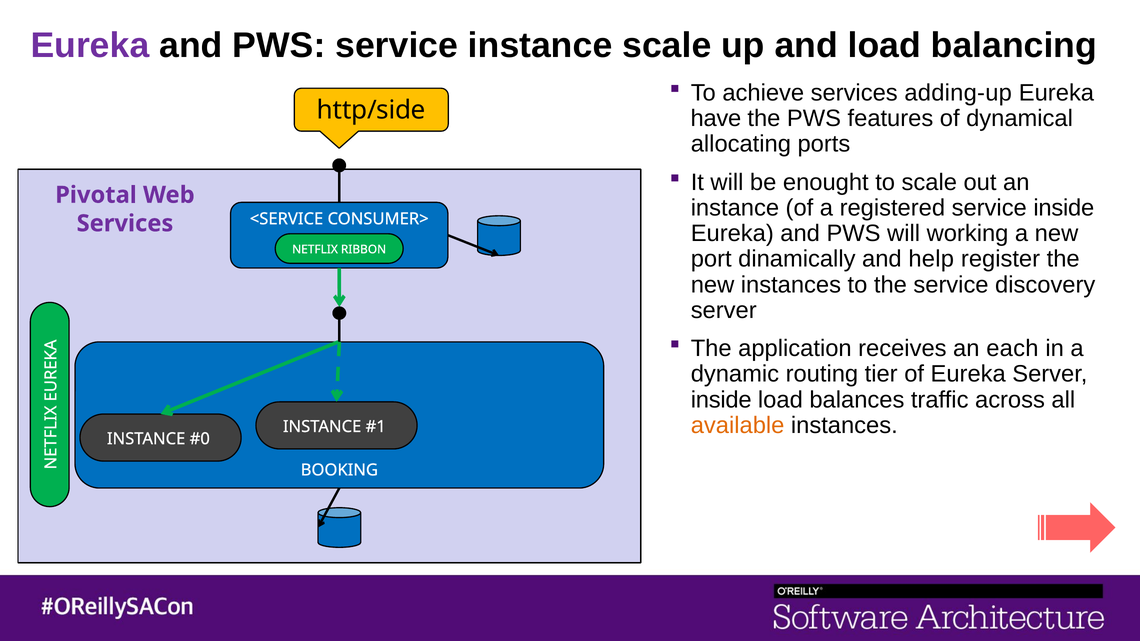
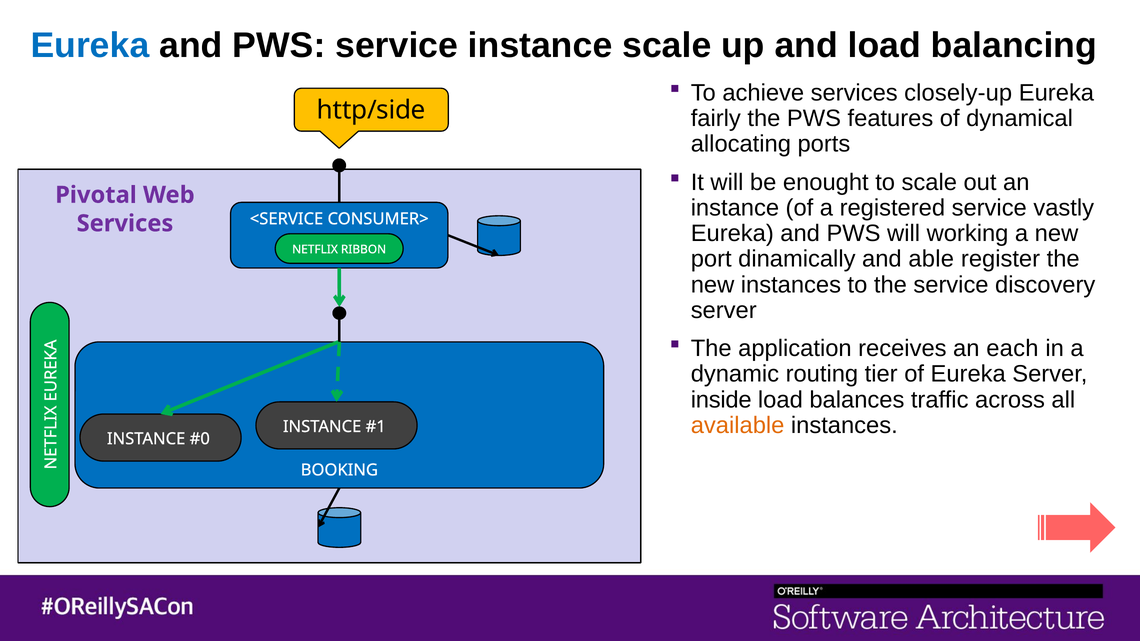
Eureka colour: purple -> blue (90, 46)
adding-up: adding-up -> closely-up (958, 93)
have: have -> fairly (716, 118)
service inside: inside -> vastly (1064, 208)
help: help -> able (931, 259)
